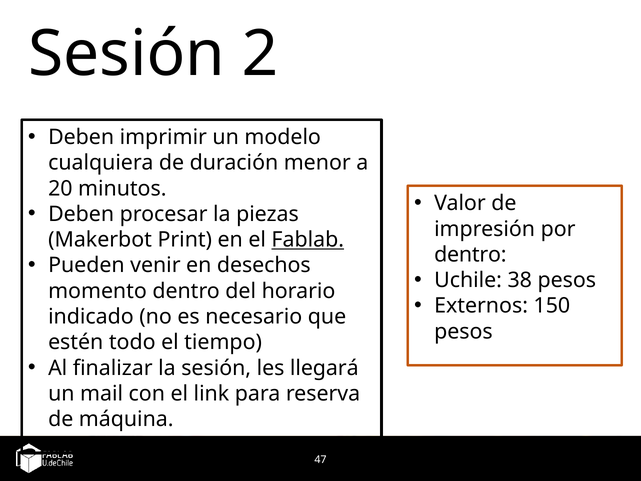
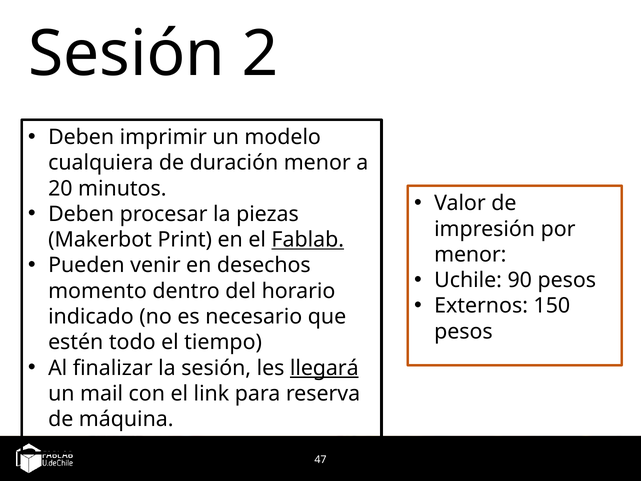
dentro: dentro -> menor (470, 254)
38: 38 -> 90 (520, 280)
llegará underline: none -> present (324, 368)
